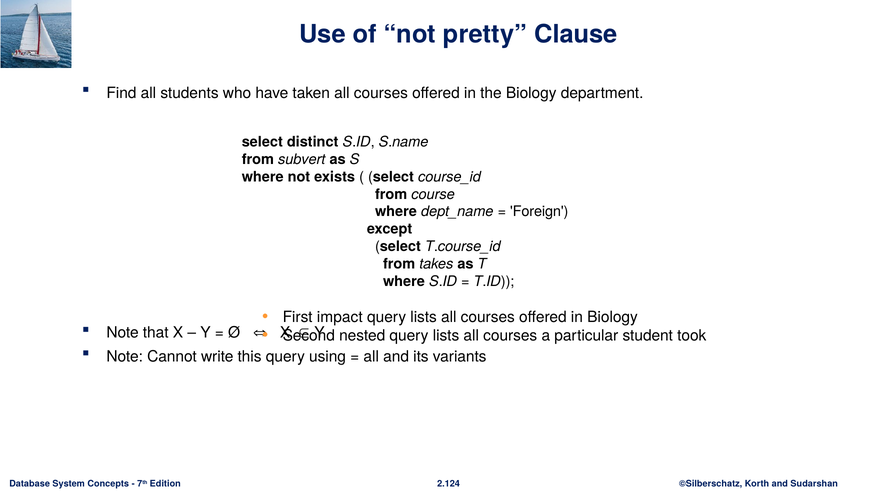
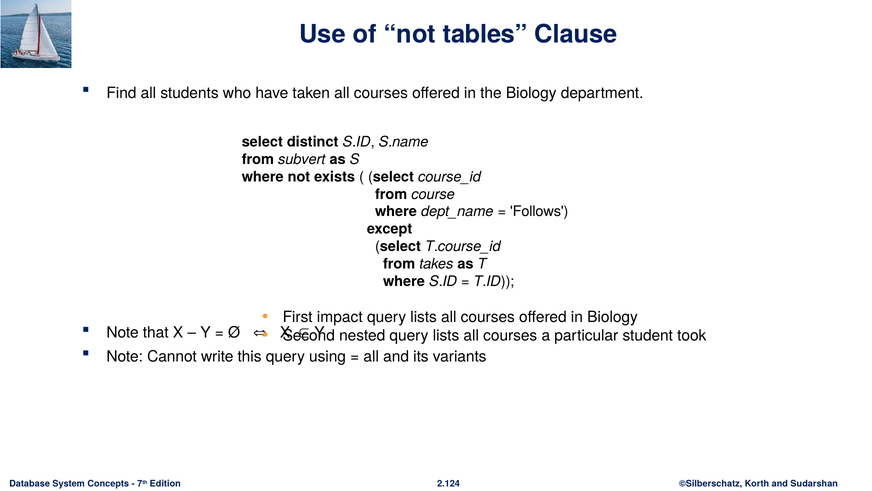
pretty: pretty -> tables (485, 34)
Foreign: Foreign -> Follows (539, 211)
